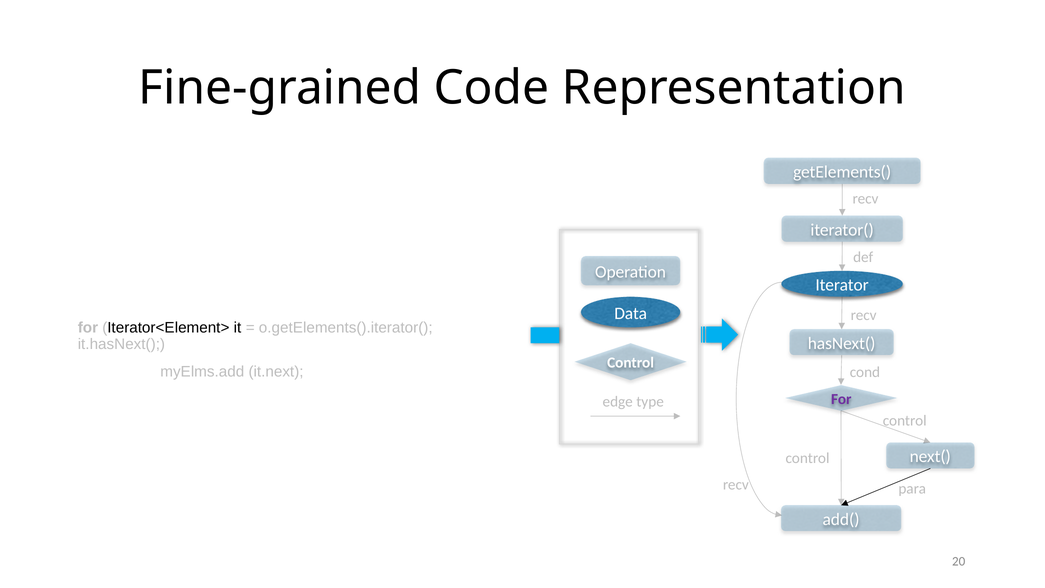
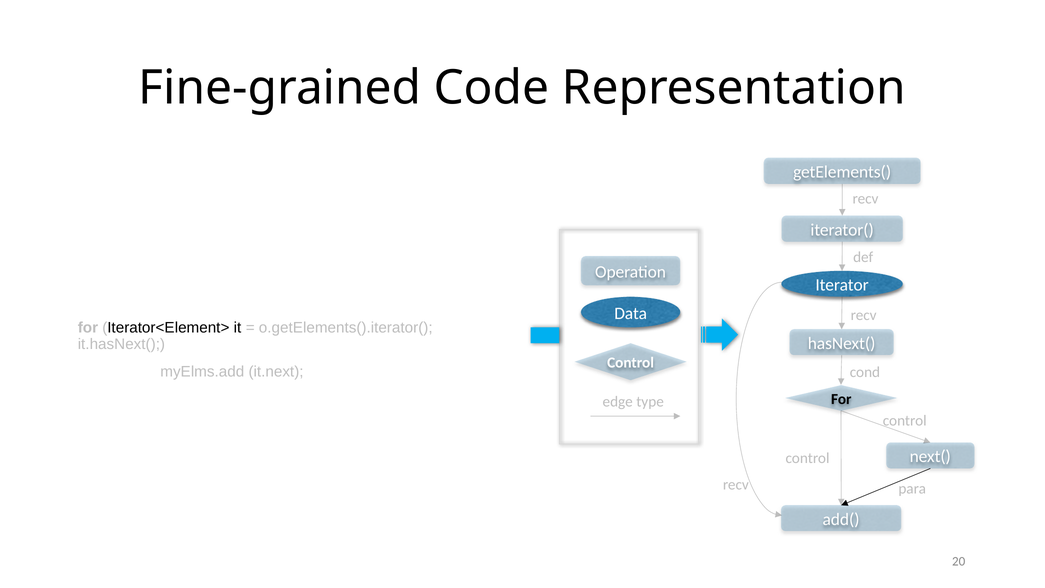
For colour: purple -> black (841, 399)
